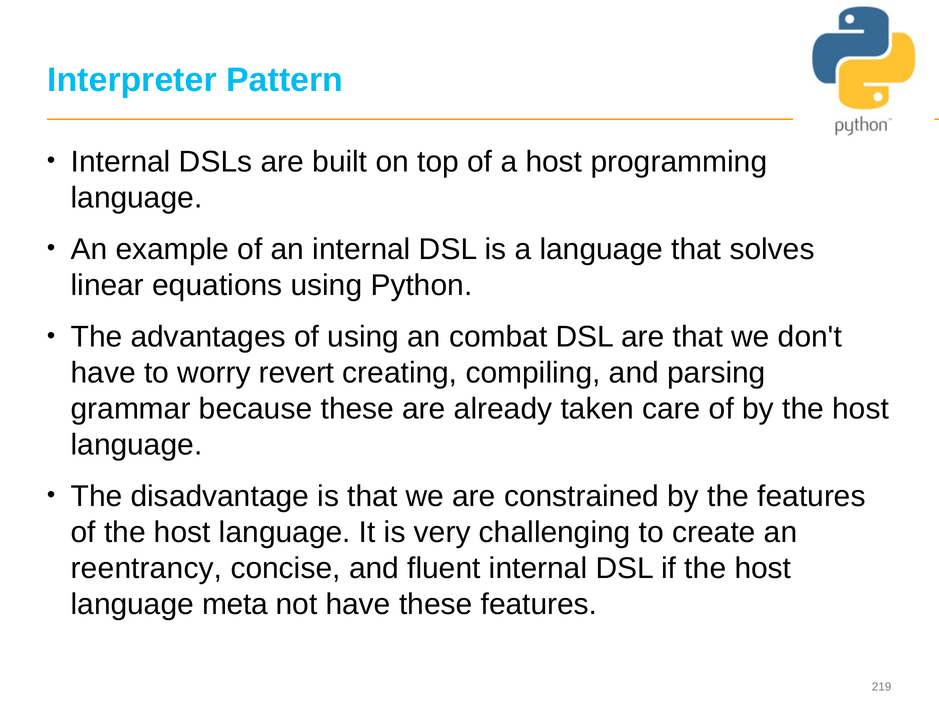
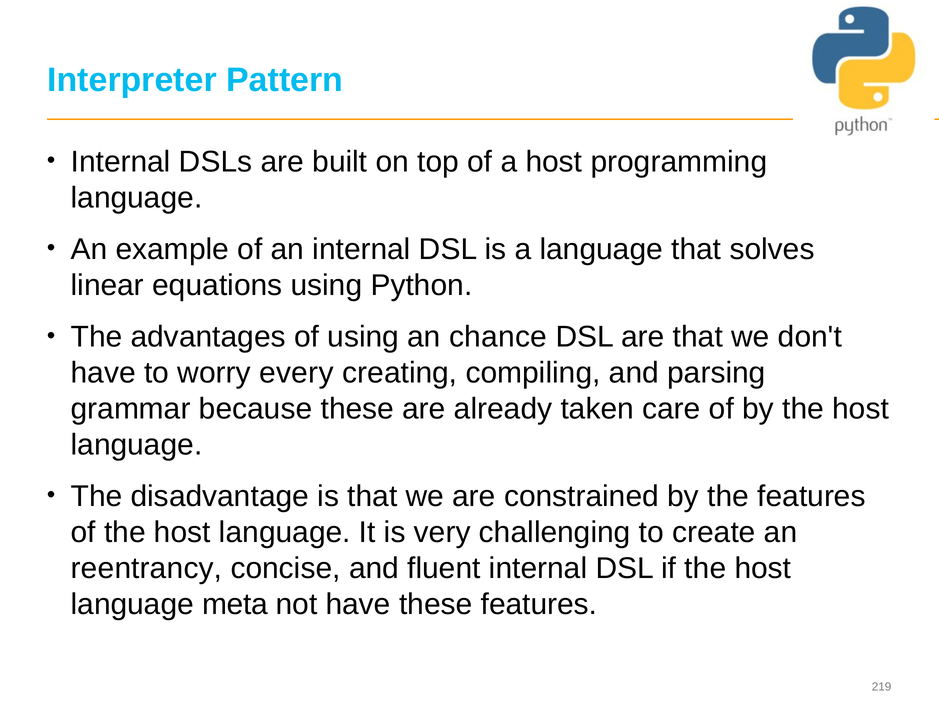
combat: combat -> chance (498, 337)
revert: revert -> every (296, 373)
